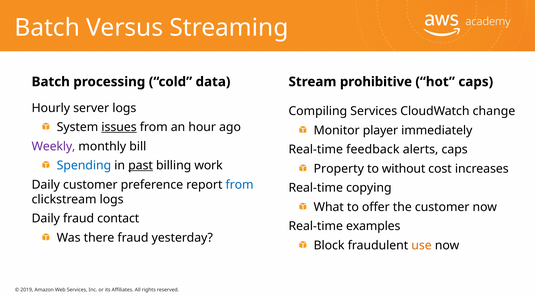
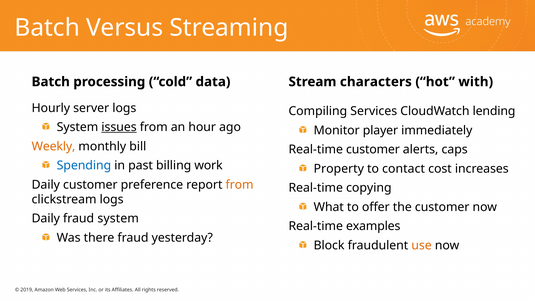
prohibitive: prohibitive -> characters (376, 82)
hot caps: caps -> with (476, 82)
change: change -> lending (494, 111)
Weekly colour: purple -> orange (53, 146)
Real-time feedback: feedback -> customer (373, 149)
past underline: present -> none (141, 165)
without: without -> contact (404, 169)
from colour: blue -> orange (240, 185)
fraud contact: contact -> system (118, 218)
